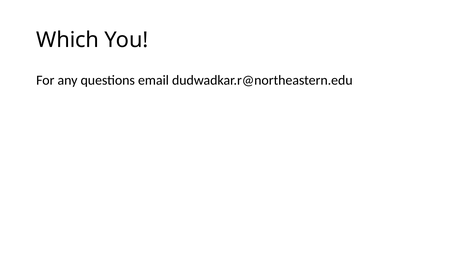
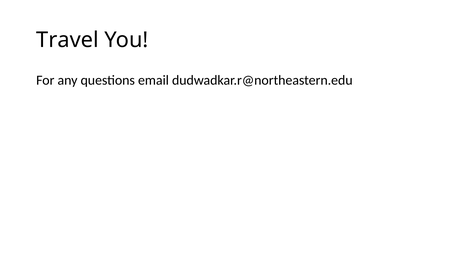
Which: Which -> Travel (68, 40)
